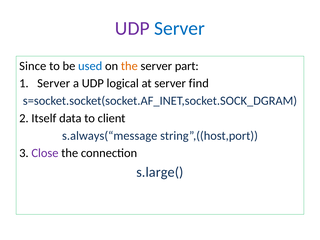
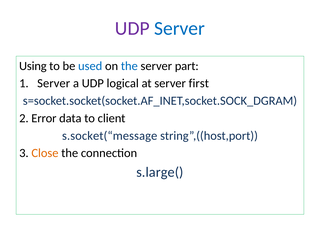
Since: Since -> Using (33, 66)
the colour: orange -> blue (129, 66)
find: find -> first (199, 83)
Itself: Itself -> Error (44, 118)
s.always(“message: s.always(“message -> s.socket(“message (110, 136)
Close colour: purple -> orange (45, 153)
